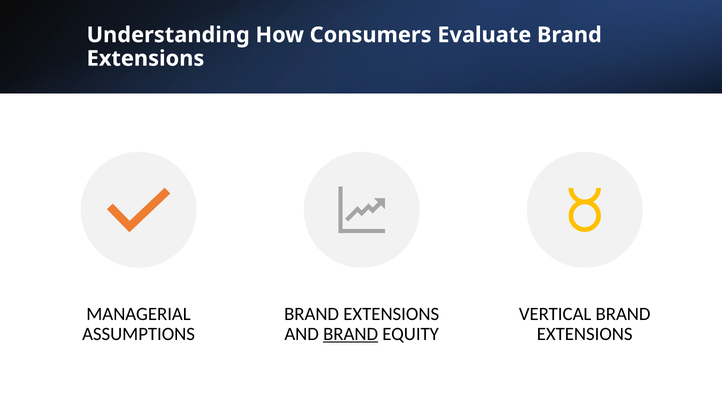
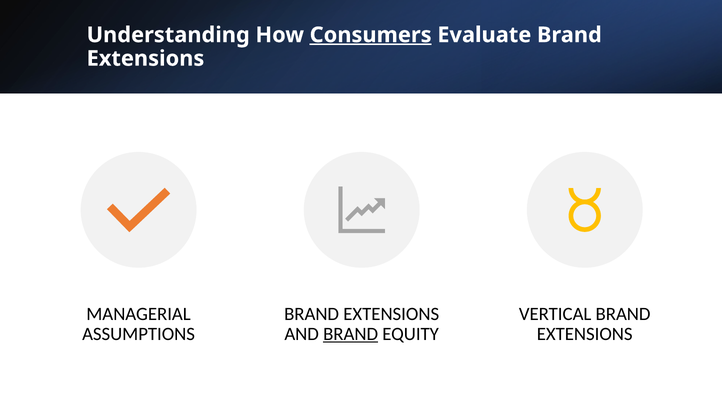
Consumers underline: none -> present (371, 35)
